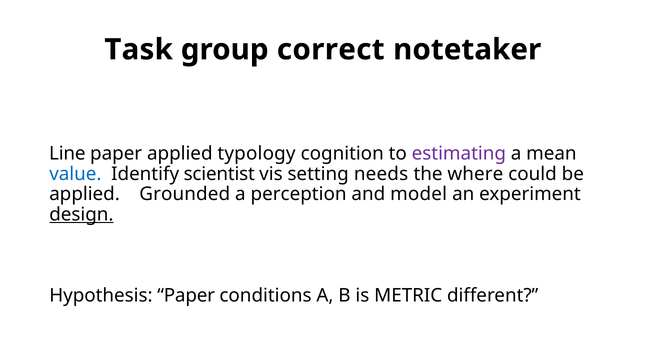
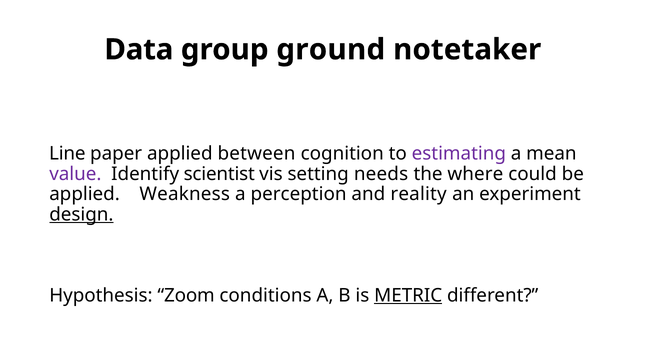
Task: Task -> Data (139, 50)
correct: correct -> ground (331, 50)
typology: typology -> between (257, 154)
value colour: blue -> purple (75, 174)
Grounded: Grounded -> Weakness (185, 194)
model: model -> reality (419, 194)
Hypothesis Paper: Paper -> Zoom (186, 296)
METRIC underline: none -> present (408, 296)
